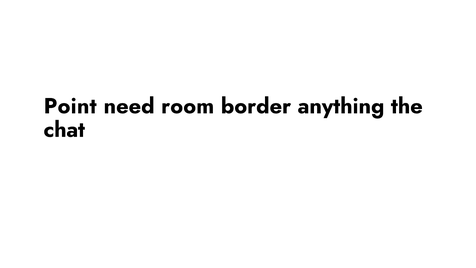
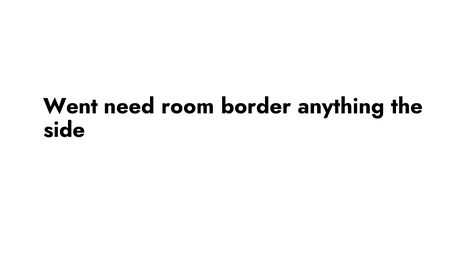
Point: Point -> Went (70, 106)
chat: chat -> side (64, 130)
